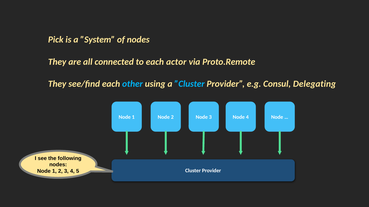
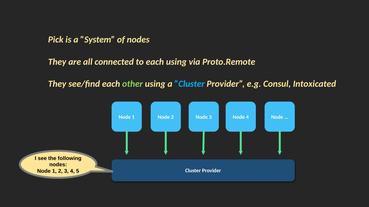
each actor: actor -> using (176, 62)
other colour: light blue -> light green (133, 84)
Delegating: Delegating -> Intoxicated (314, 84)
